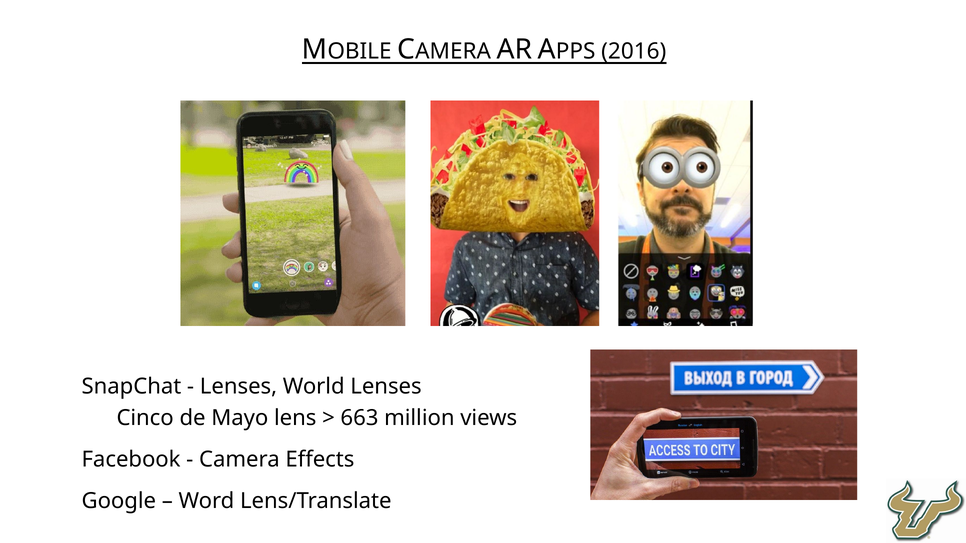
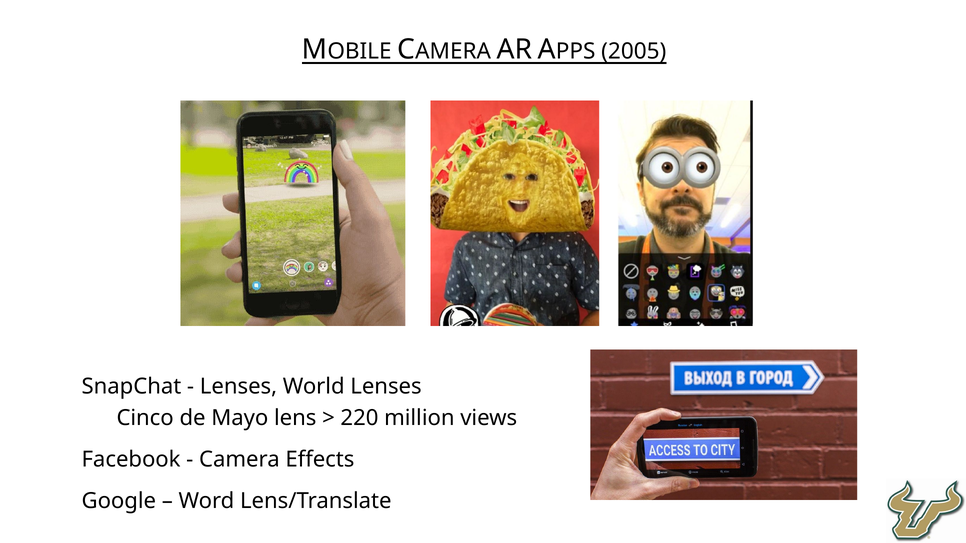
2016: 2016 -> 2005 (634, 51)
663: 663 -> 220 (359, 418)
